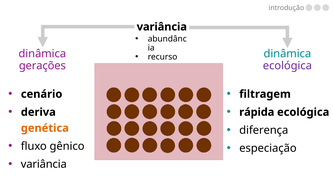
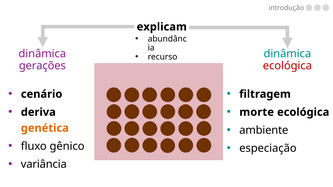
variância: variância -> explicam (162, 27)
ecológica colour: purple -> red (287, 66)
rápida: rápida -> morte (257, 112)
diferença: diferença -> ambiente (264, 130)
